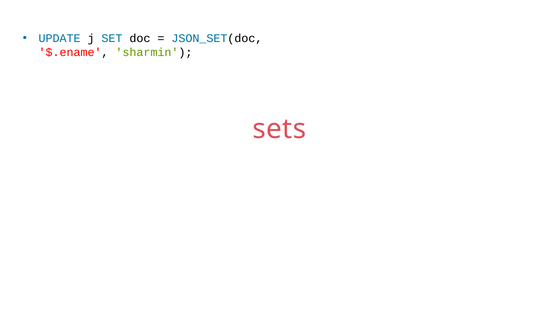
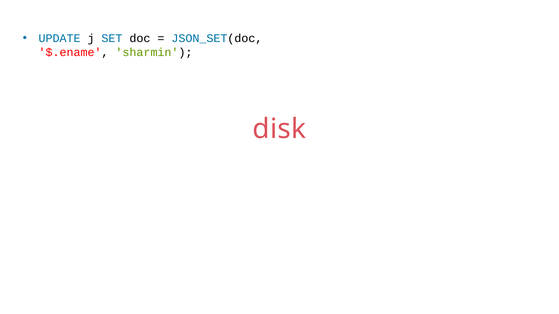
sets: sets -> disk (279, 129)
